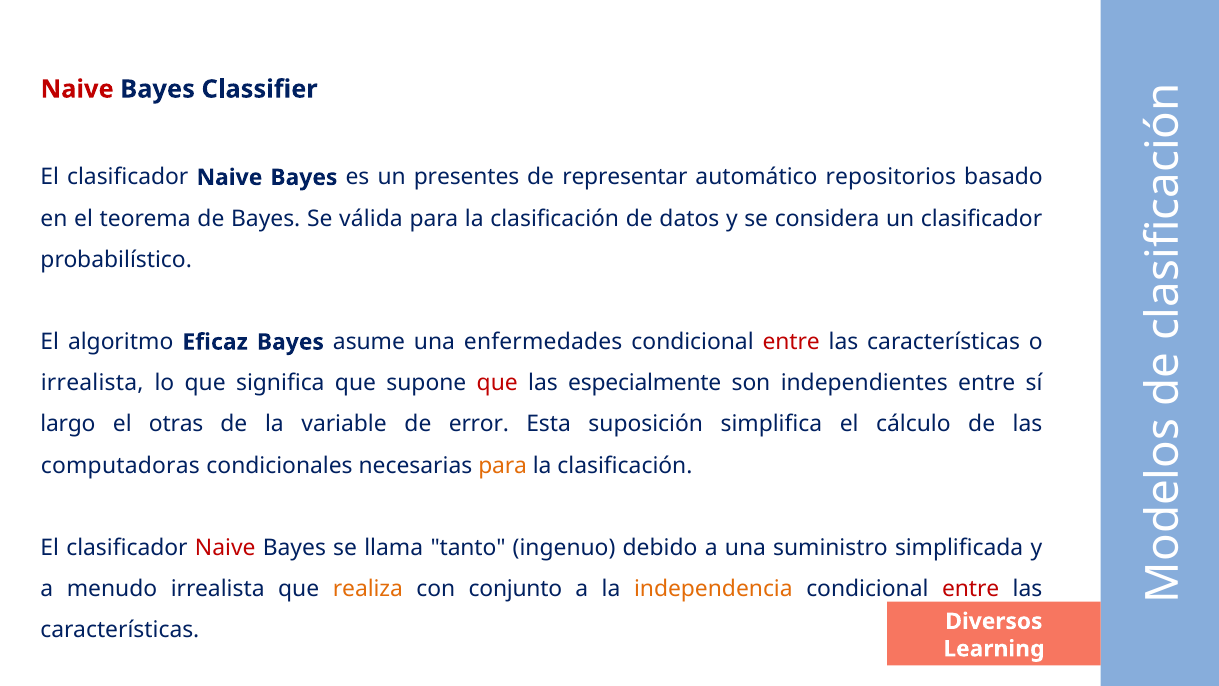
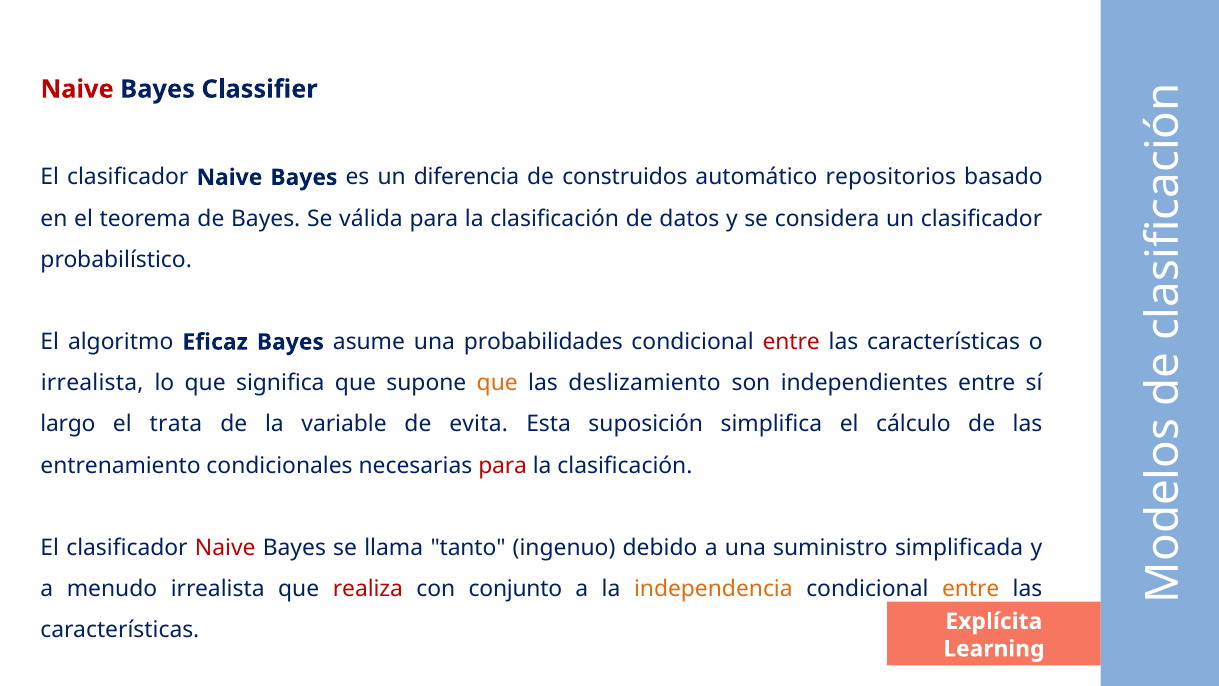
presentes: presentes -> diferencia (467, 177)
representar: representar -> construidos (625, 177)
enfermedades: enfermedades -> probabilidades (543, 342)
que colour: red -> orange (497, 383)
especialmente: especialmente -> deslizamiento (645, 383)
otras: otras -> trata (176, 424)
error: error -> evita (479, 424)
computadoras: computadoras -> entrenamiento (121, 465)
para colour: orange -> red (503, 465)
realiza colour: orange -> red (368, 589)
entre colour: red -> orange (971, 589)
Diversos: Diversos -> Explícita (994, 621)
